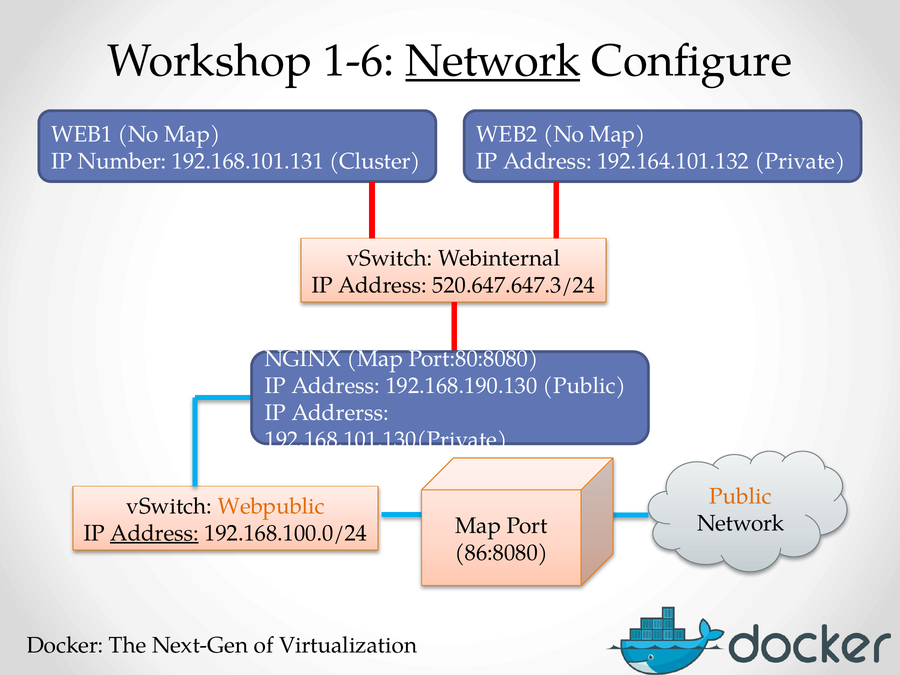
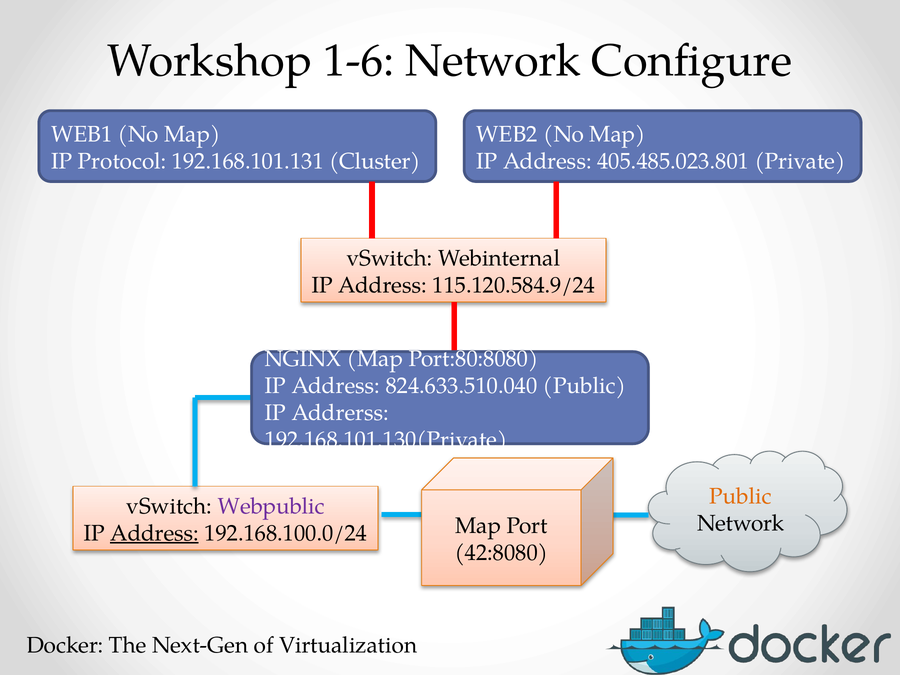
Network underline: present -> none (493, 61)
Number: Number -> Protocol (122, 161)
192.164.101.132: 192.164.101.132 -> 405.485.023.801 (673, 161)
520.647.647.3/24: 520.647.647.3/24 -> 115.120.584.9/24 (514, 285)
192.168.190.130: 192.168.190.130 -> 824.633.510.040 (462, 386)
Webpublic colour: orange -> purple (271, 506)
86:8080: 86:8080 -> 42:8080 (501, 553)
